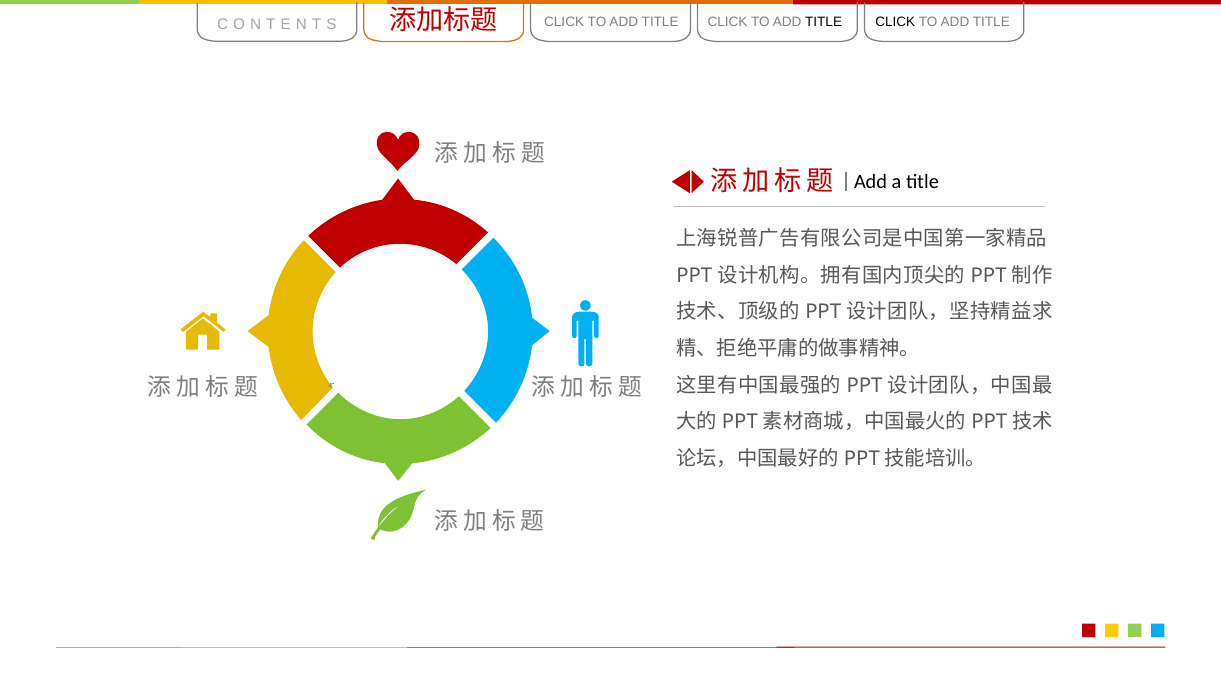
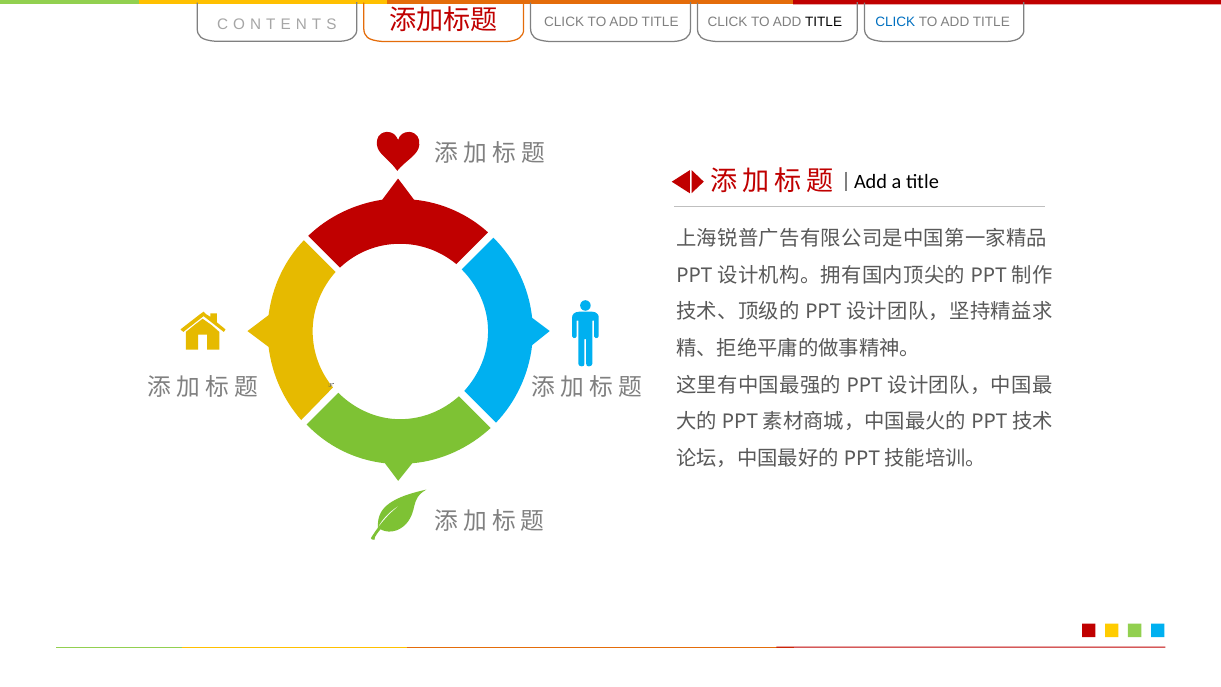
CLICK colour: black -> blue (895, 22)
